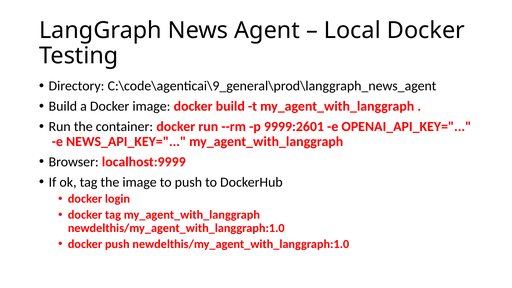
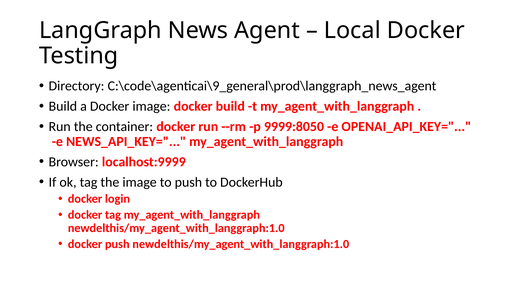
9999:2601: 9999:2601 -> 9999:8050 (294, 127)
